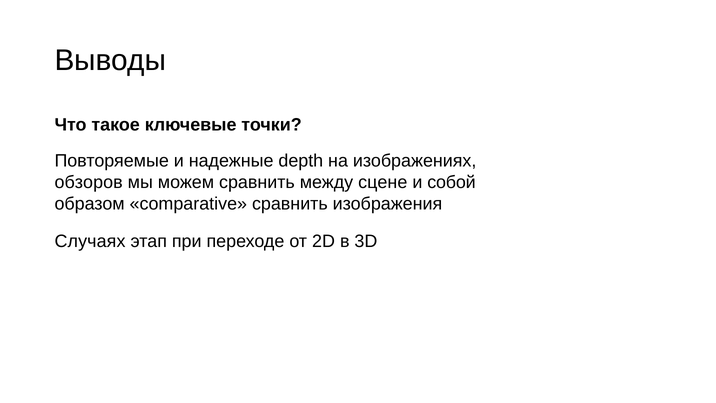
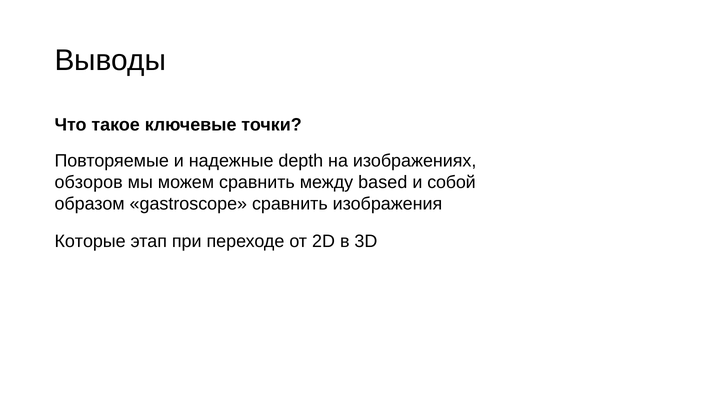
сцене: сцене -> based (383, 182)
comparative: comparative -> gastroscope (188, 204)
Случаях: Случаях -> Которые (90, 241)
